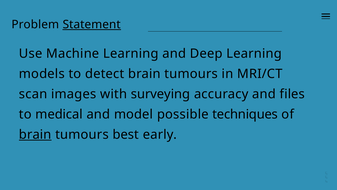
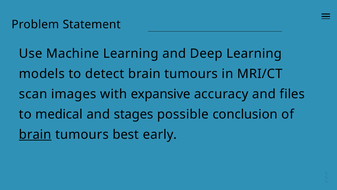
Statement underline: present -> none (92, 25)
surveying: surveying -> expansive (161, 94)
model: model -> stages (134, 114)
techniques: techniques -> conclusion (245, 114)
